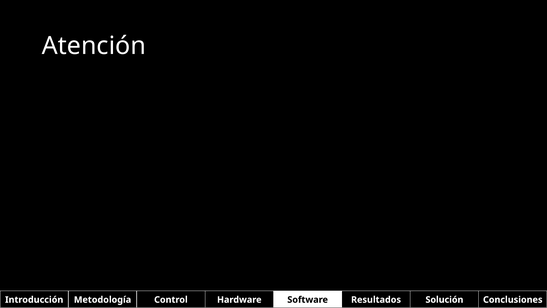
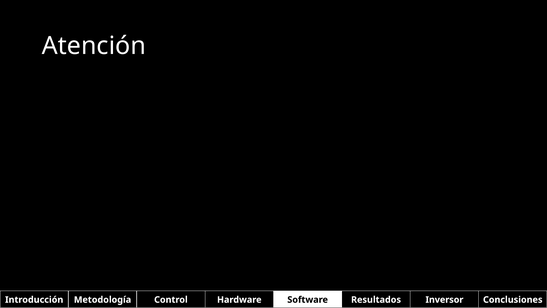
Solución: Solución -> Inversor (444, 299)
